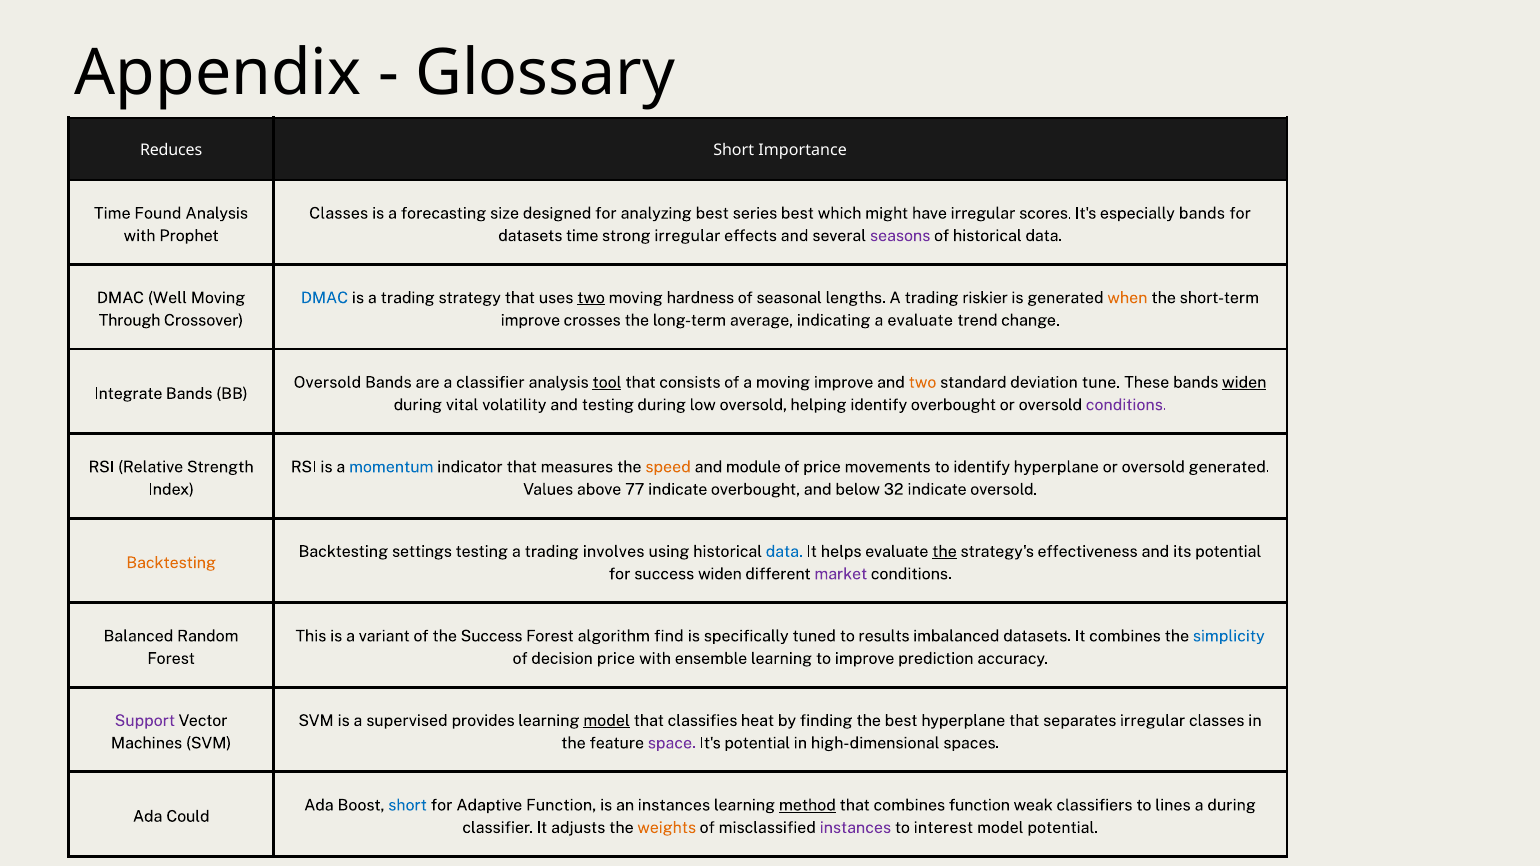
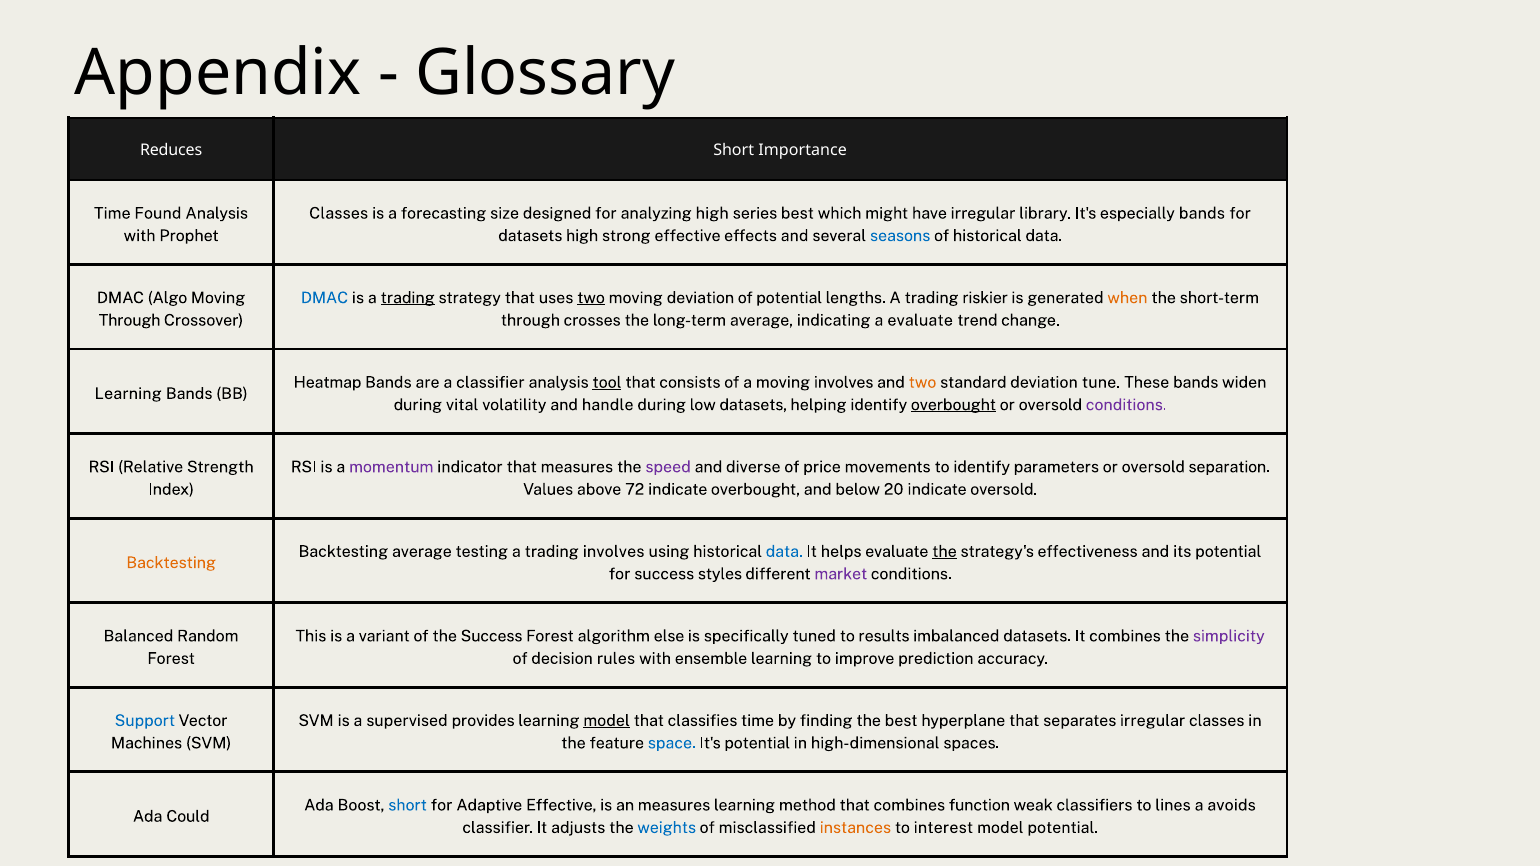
analyzing best: best -> high (712, 213)
scores: scores -> library (1045, 213)
datasets time: time -> high (582, 236)
strong irregular: irregular -> effective (688, 236)
seasons colour: purple -> blue (900, 236)
Well: Well -> Algo (168, 298)
trading underline: none -> present (408, 298)
moving hardness: hardness -> deviation (700, 298)
of seasonal: seasonal -> potential (789, 298)
improve: improve -> through (530, 320)
Oversold: Oversold -> Heatmap (327, 383)
moving improve: improve -> involves (844, 383)
widen underline: present -> none (1244, 383)
Integrate: Integrate -> Learning (128, 394)
and testing: testing -> handle (608, 405)
low oversold: oversold -> datasets (753, 405)
overbought underline: none -> present (953, 405)
momentum colour: blue -> purple (391, 467)
speed colour: orange -> purple (668, 467)
module: module -> diverse (753, 467)
identify hyperplane: hyperplane -> parameters (1056, 467)
oversold generated: generated -> separation (1229, 467)
77: 77 -> 72 (635, 490)
32: 32 -> 20 (894, 490)
Backtesting settings: settings -> average (422, 552)
success widen: widen -> styles (720, 574)
find: find -> else (669, 636)
simplicity colour: blue -> purple (1229, 636)
decision price: price -> rules (616, 659)
Support colour: purple -> blue (145, 721)
classifies heat: heat -> time (757, 721)
space colour: purple -> blue (672, 743)
Adaptive Function: Function -> Effective (561, 805)
an instances: instances -> measures (674, 805)
method underline: present -> none (807, 805)
a during: during -> avoids (1232, 805)
weights colour: orange -> blue (667, 828)
instances colour: purple -> orange (855, 828)
